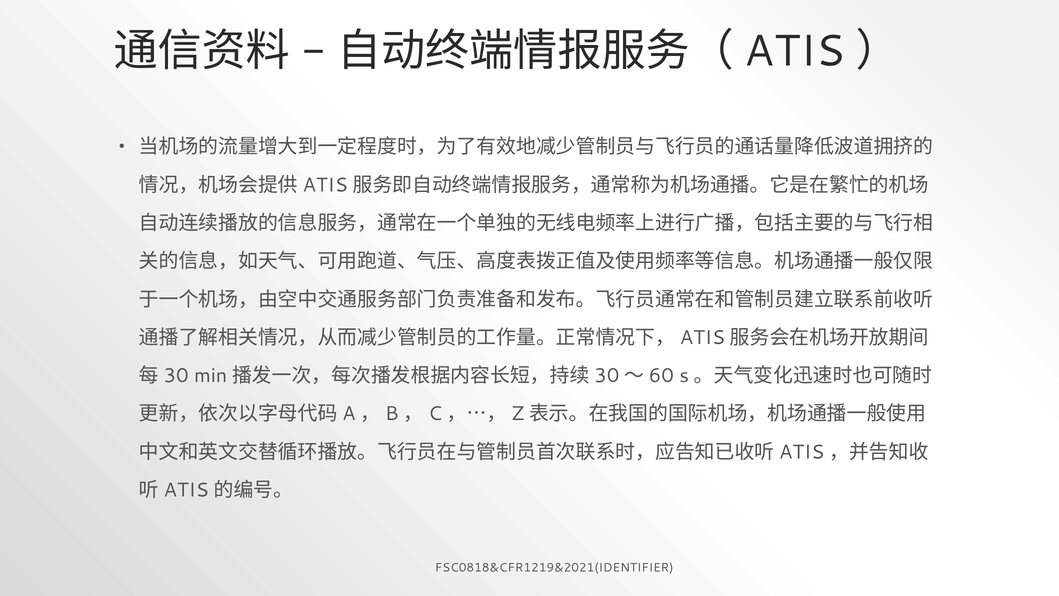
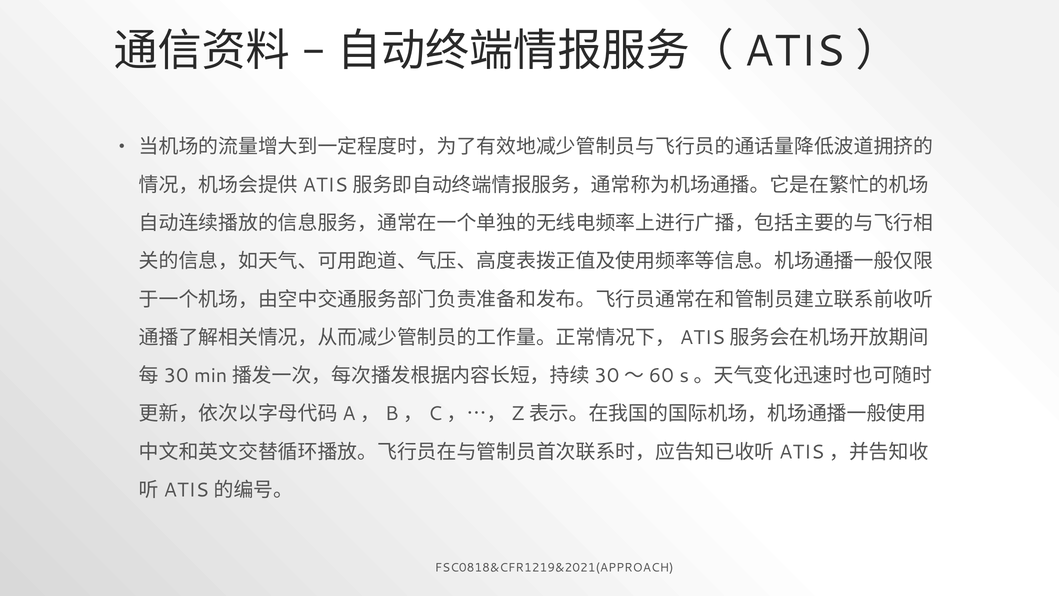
FSC0818&CFR1219&2021(IDENTIFIER: FSC0818&CFR1219&2021(IDENTIFIER -> FSC0818&CFR1219&2021(APPROACH (554, 567)
